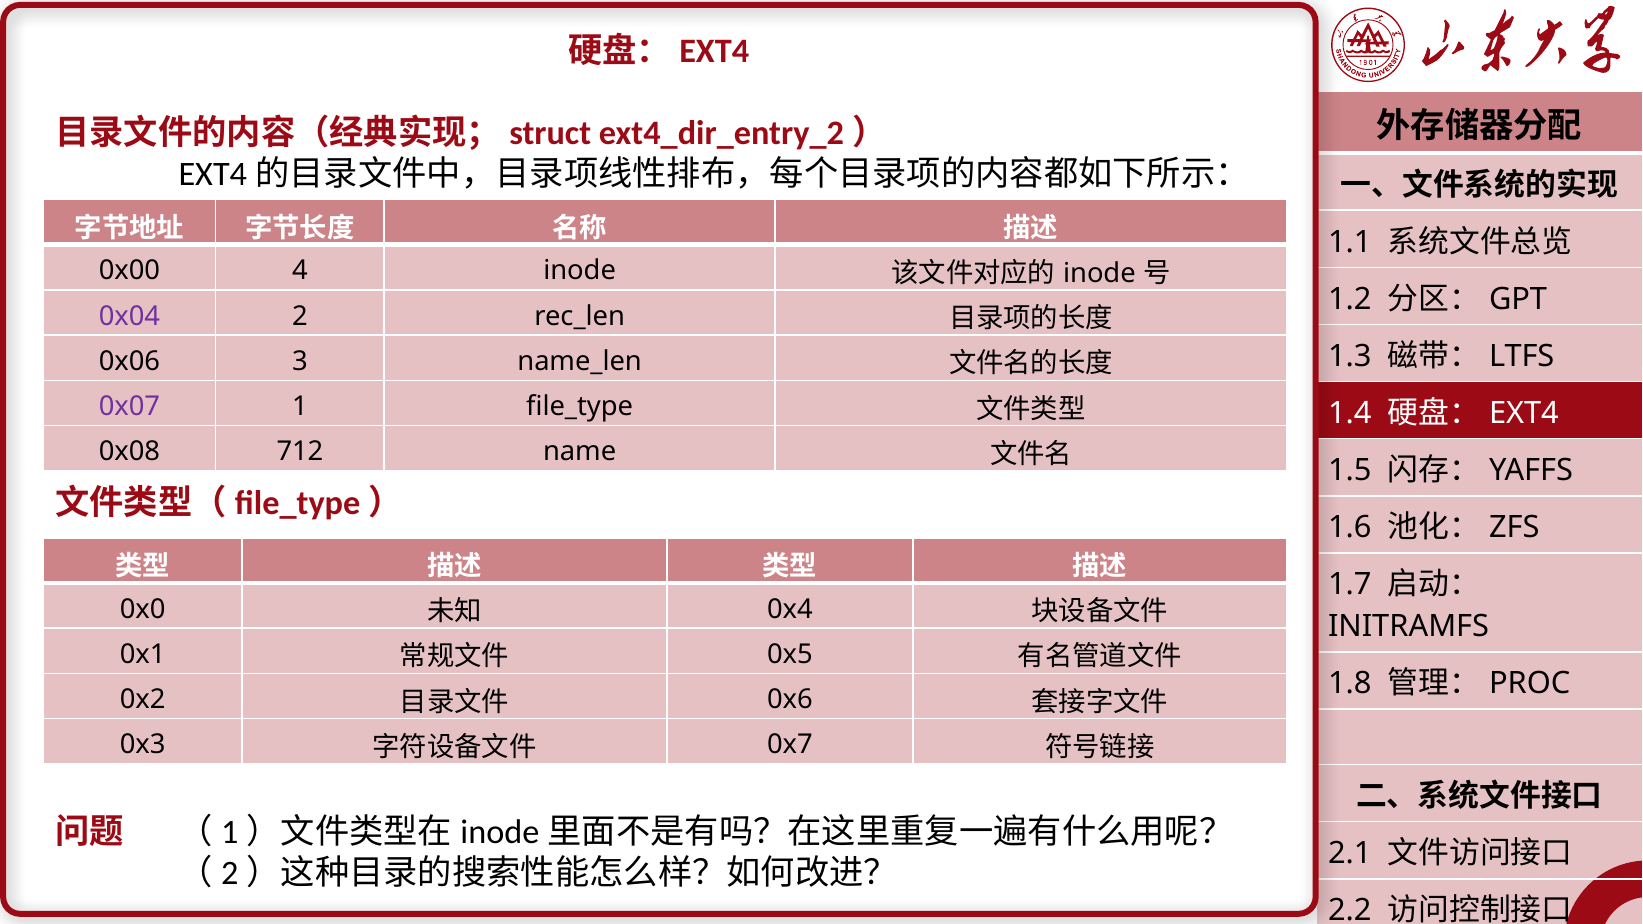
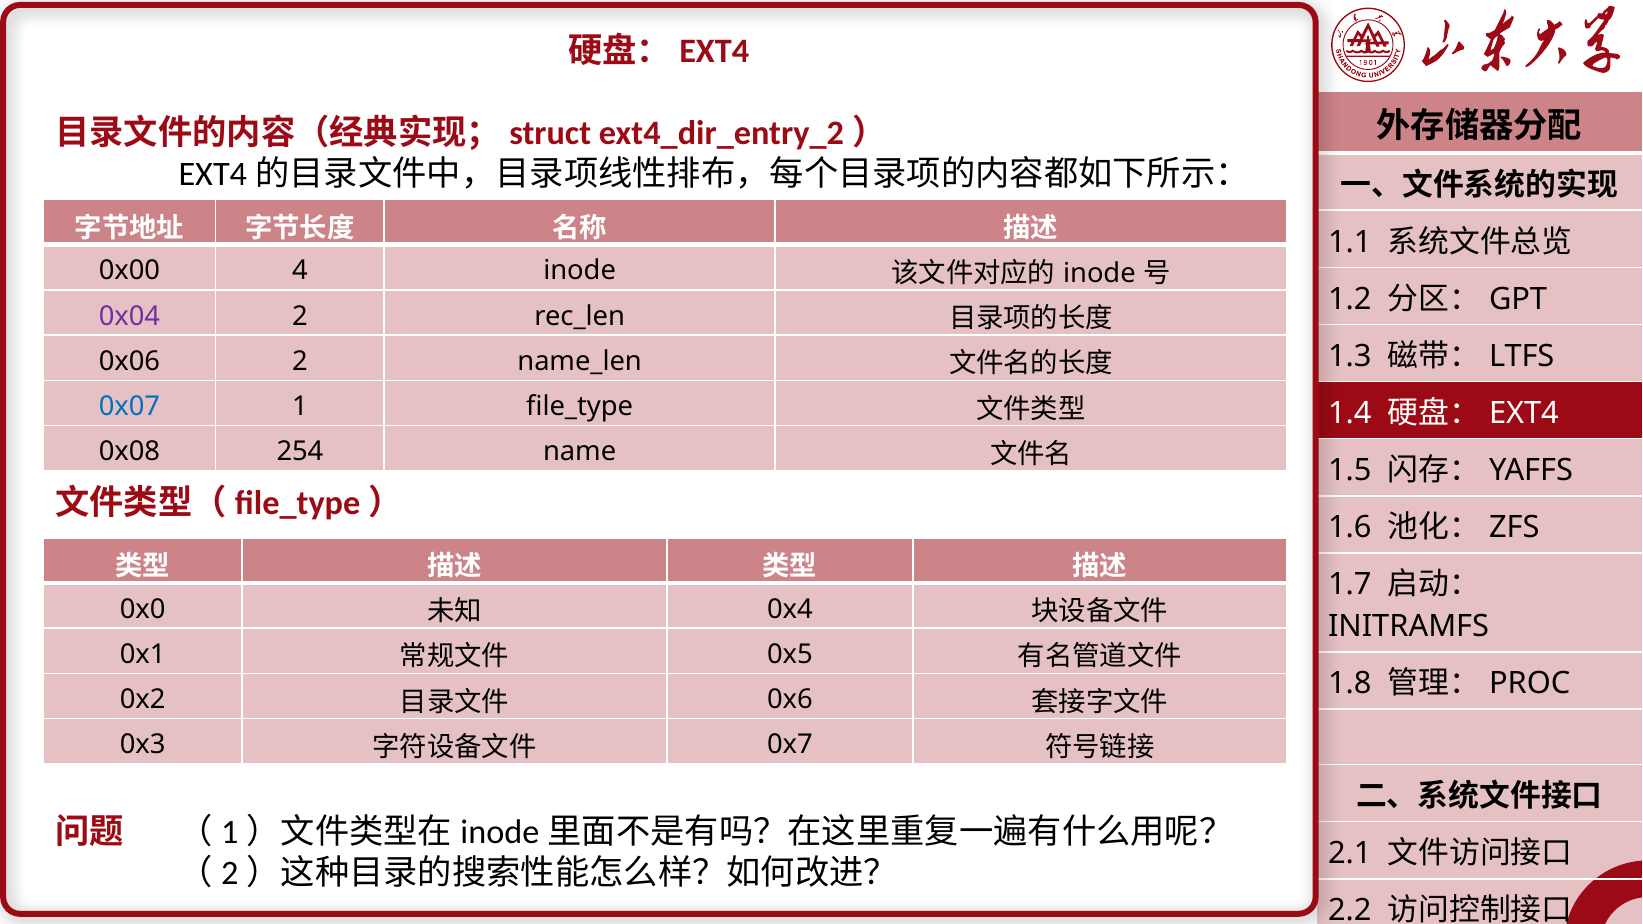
0x06 3: 3 -> 2 (300, 361)
0x07 colour: purple -> blue (129, 407)
712: 712 -> 254 (300, 452)
